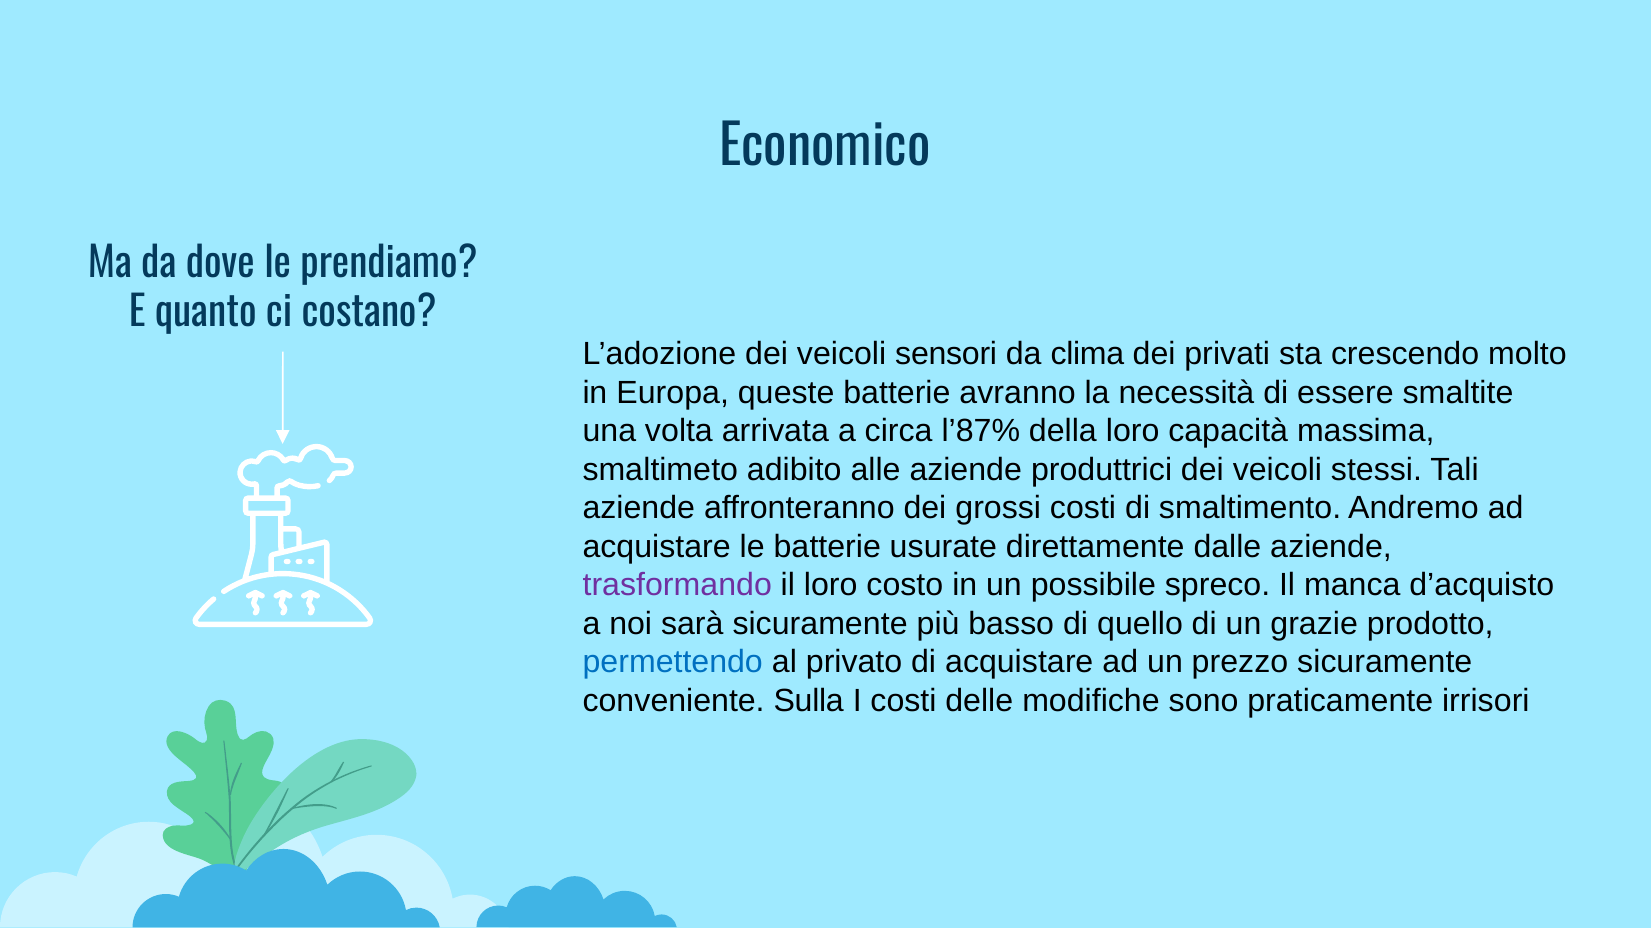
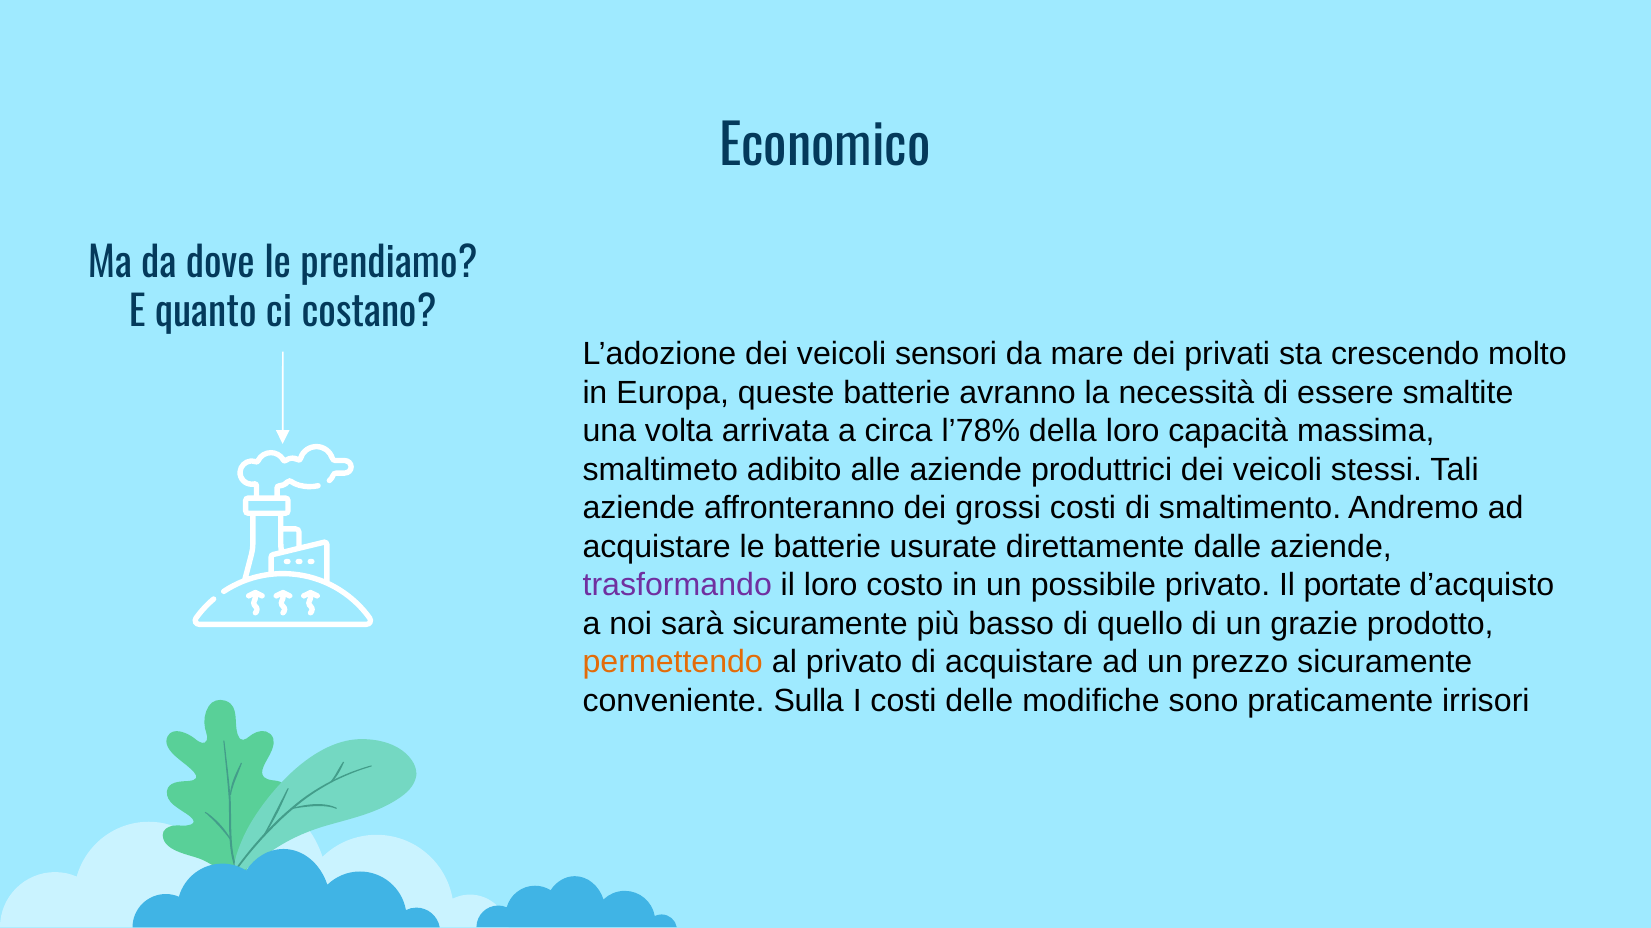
clima: clima -> mare (1087, 354)
l’87%: l’87% -> l’78% (981, 431)
possibile spreco: spreco -> privato (1218, 586)
manca: manca -> portate (1352, 586)
permettendo colour: blue -> orange (673, 663)
